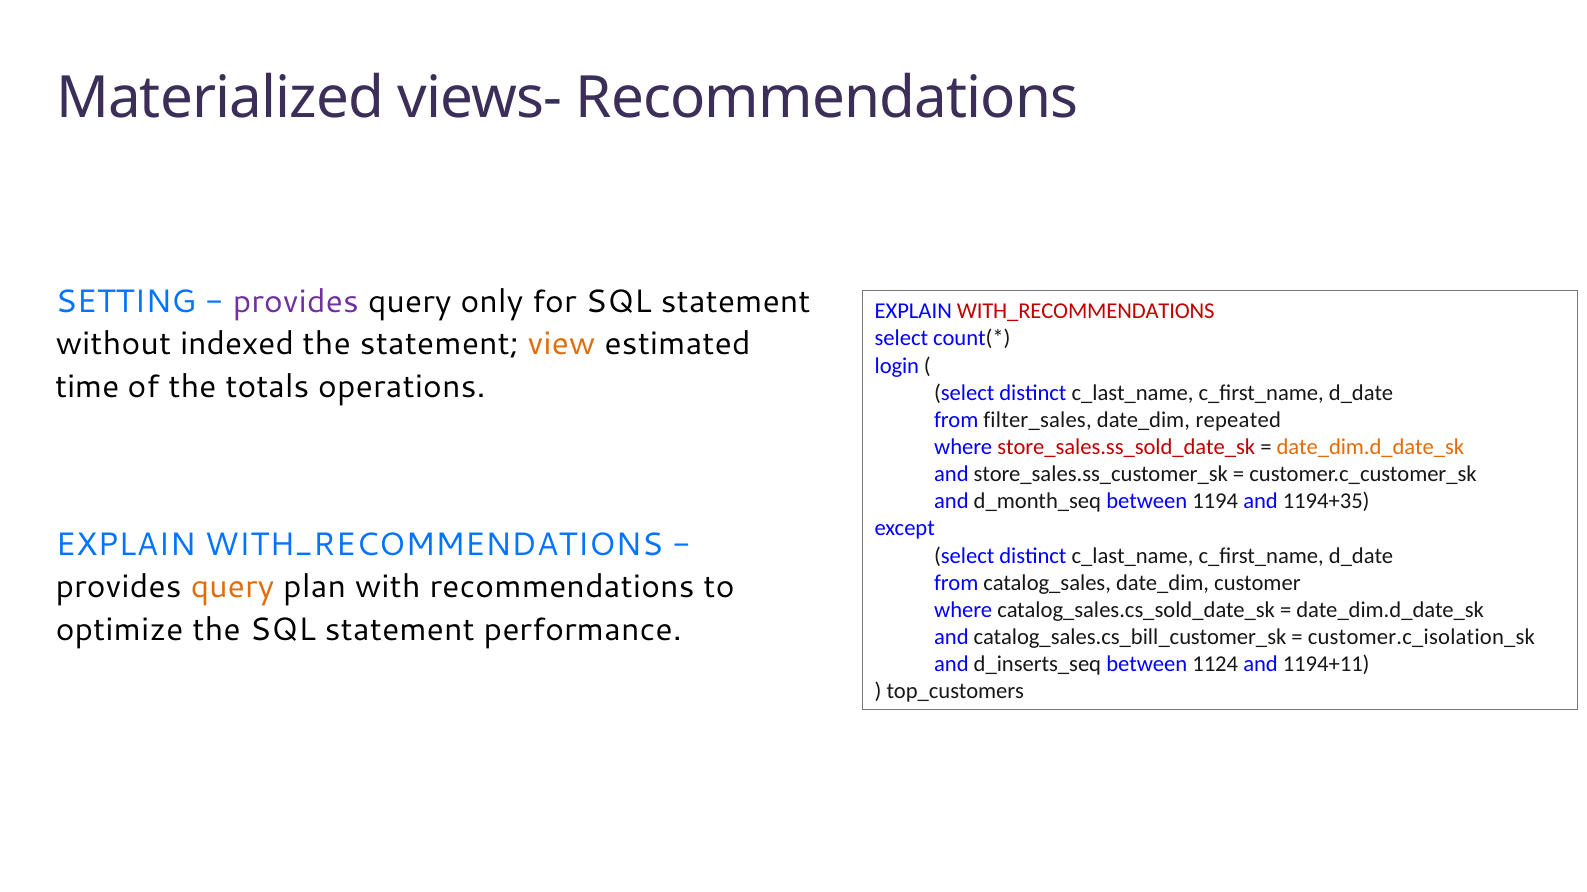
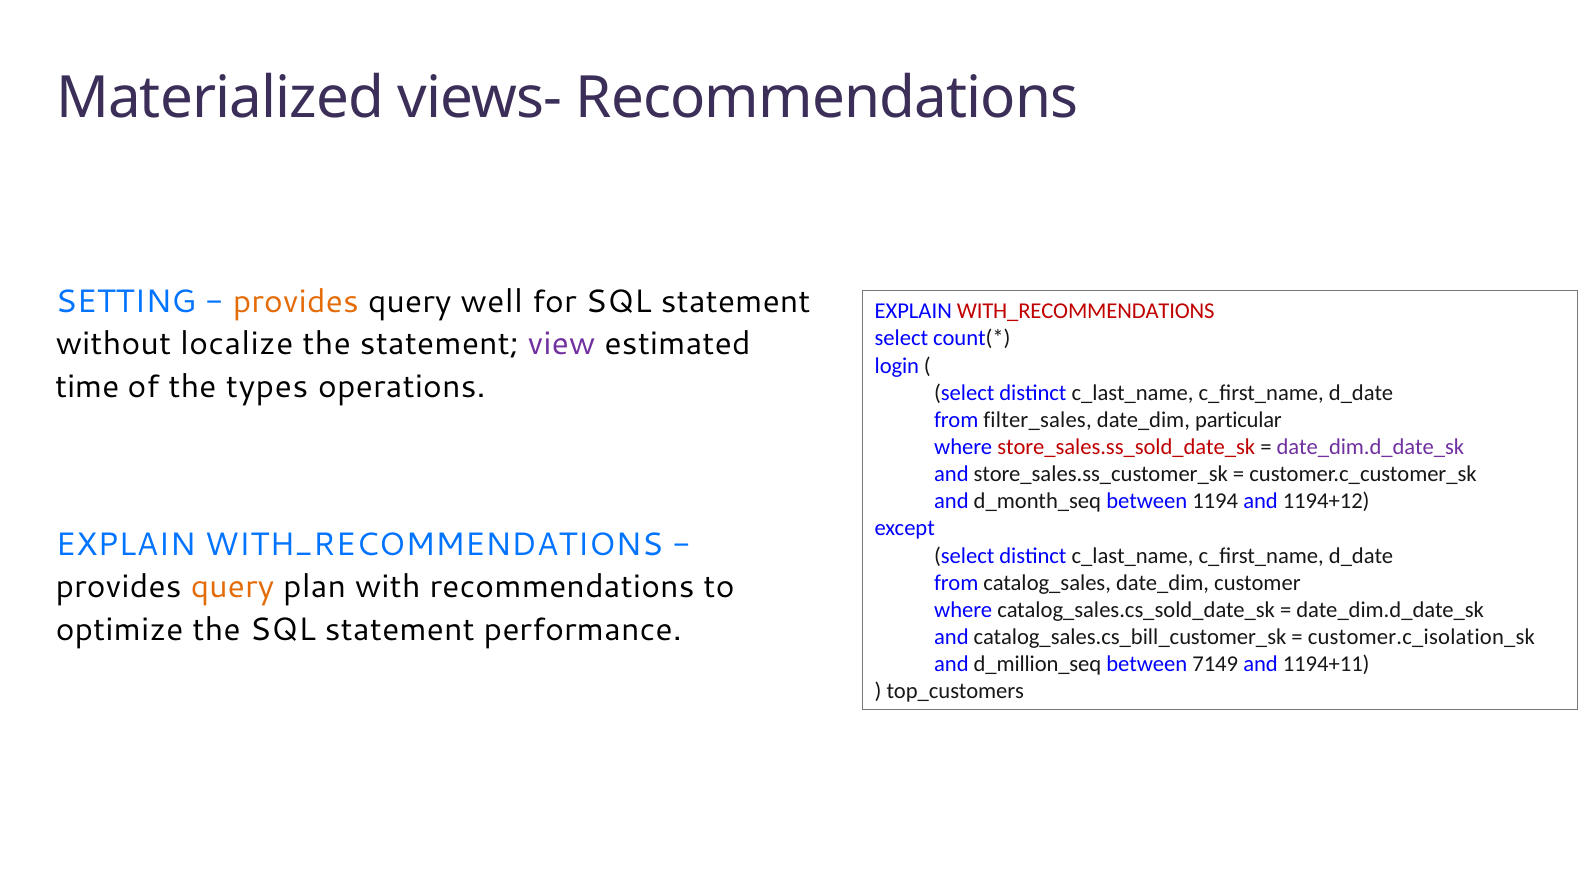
provides colour: purple -> orange (296, 302)
only: only -> well (492, 302)
indexed: indexed -> localize (237, 344)
view colour: orange -> purple (562, 344)
totals: totals -> types (267, 387)
repeated: repeated -> particular (1238, 420)
date_dim.d_date_sk colour: orange -> purple (1370, 447)
1194+35: 1194+35 -> 1194+12 (1326, 502)
d_inserts_seq: d_inserts_seq -> d_million_seq (1037, 665)
1124: 1124 -> 7149 (1215, 665)
